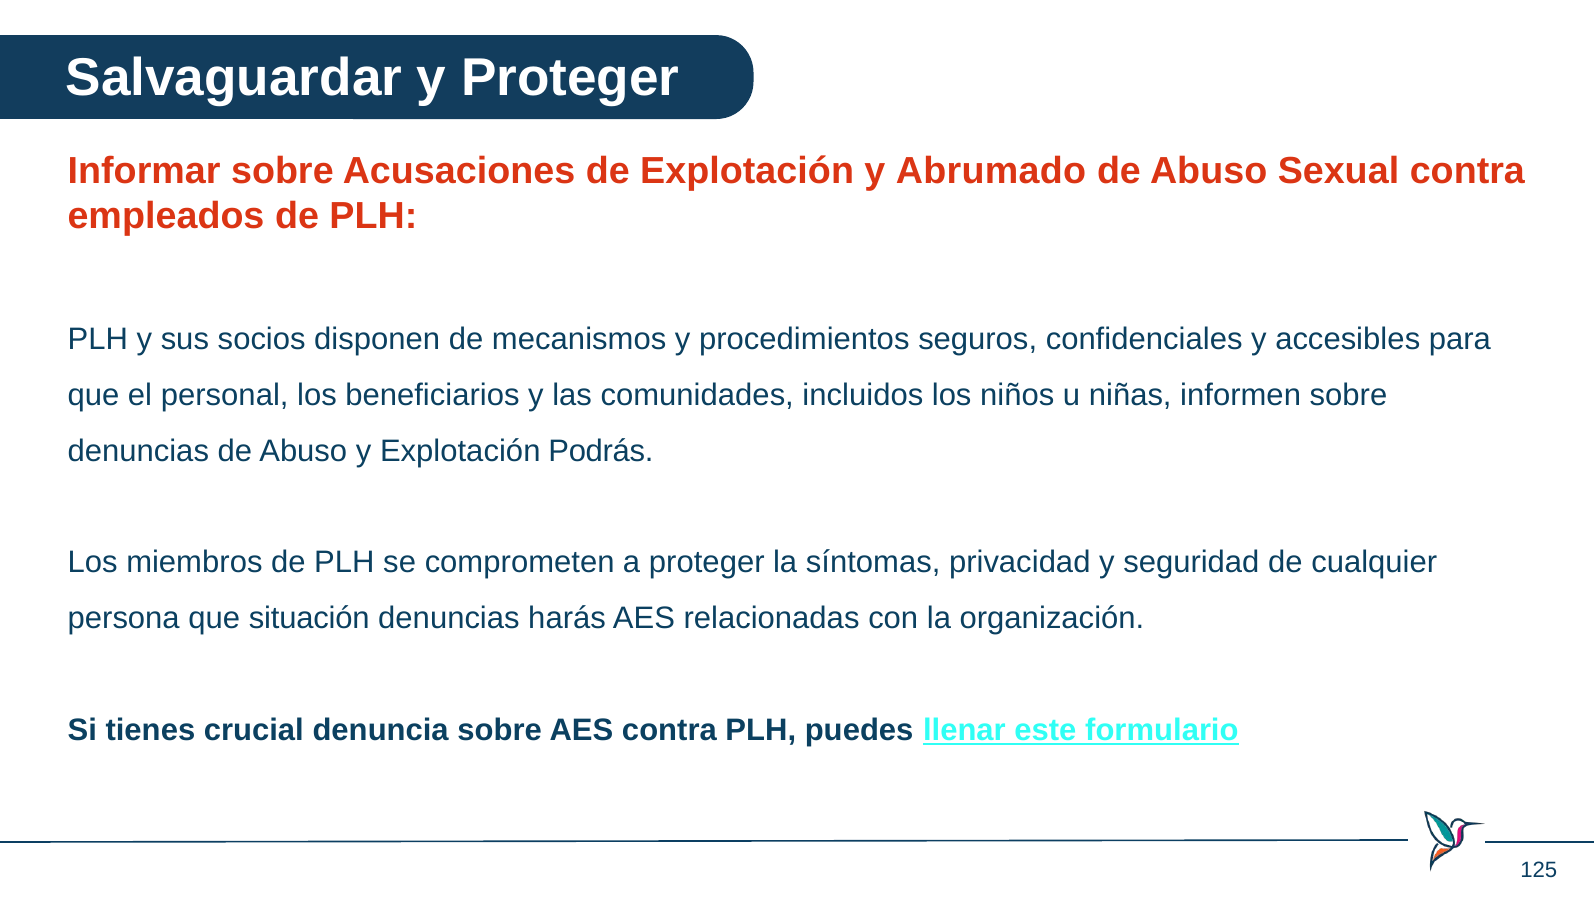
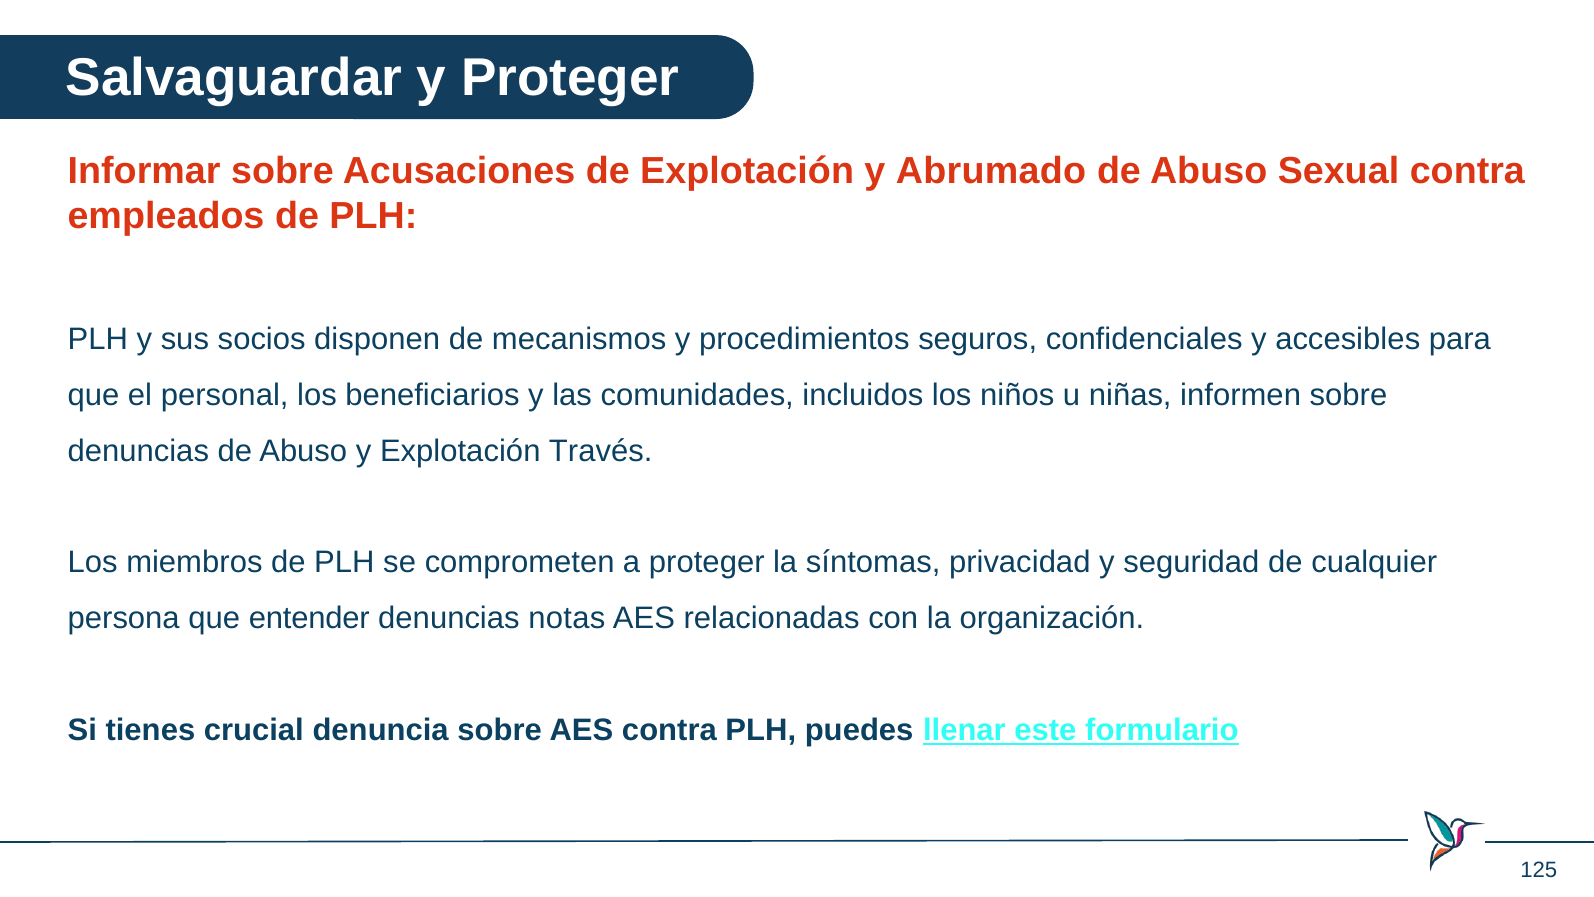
Podrás: Podrás -> Través (601, 451)
situación: situación -> entender (309, 618)
harás: harás -> notas (567, 618)
